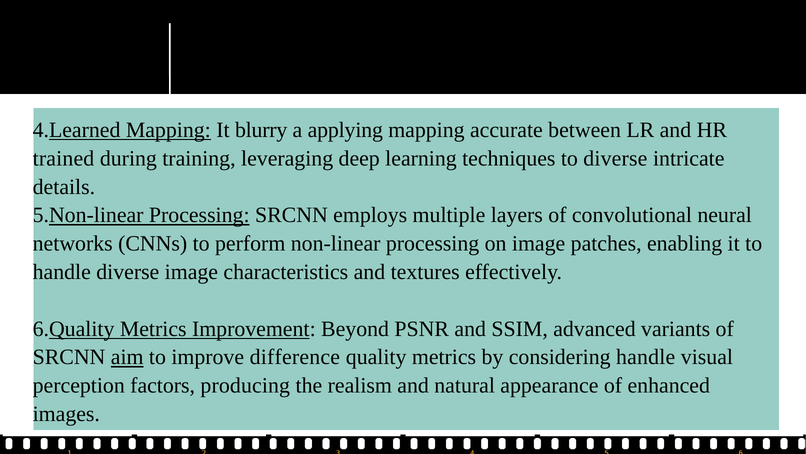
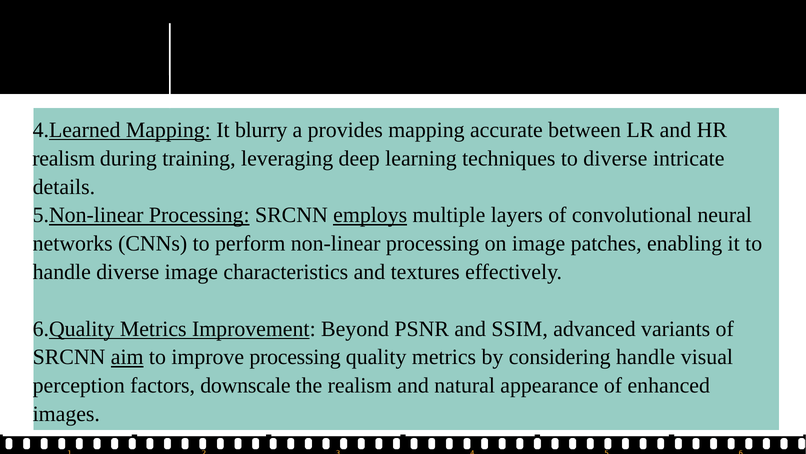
applying: applying -> provides (345, 130)
trained: trained -> realism (64, 158)
employs underline: none -> present (370, 215)
improve difference: difference -> processing (295, 357)
producing: producing -> downscale (245, 385)
